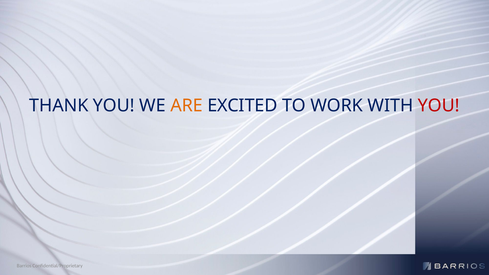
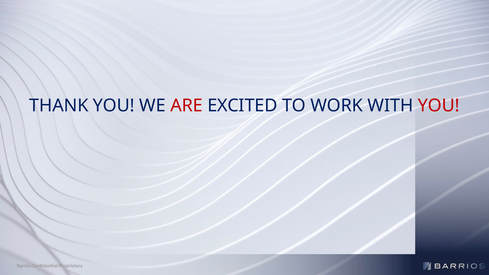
ARE colour: orange -> red (187, 106)
